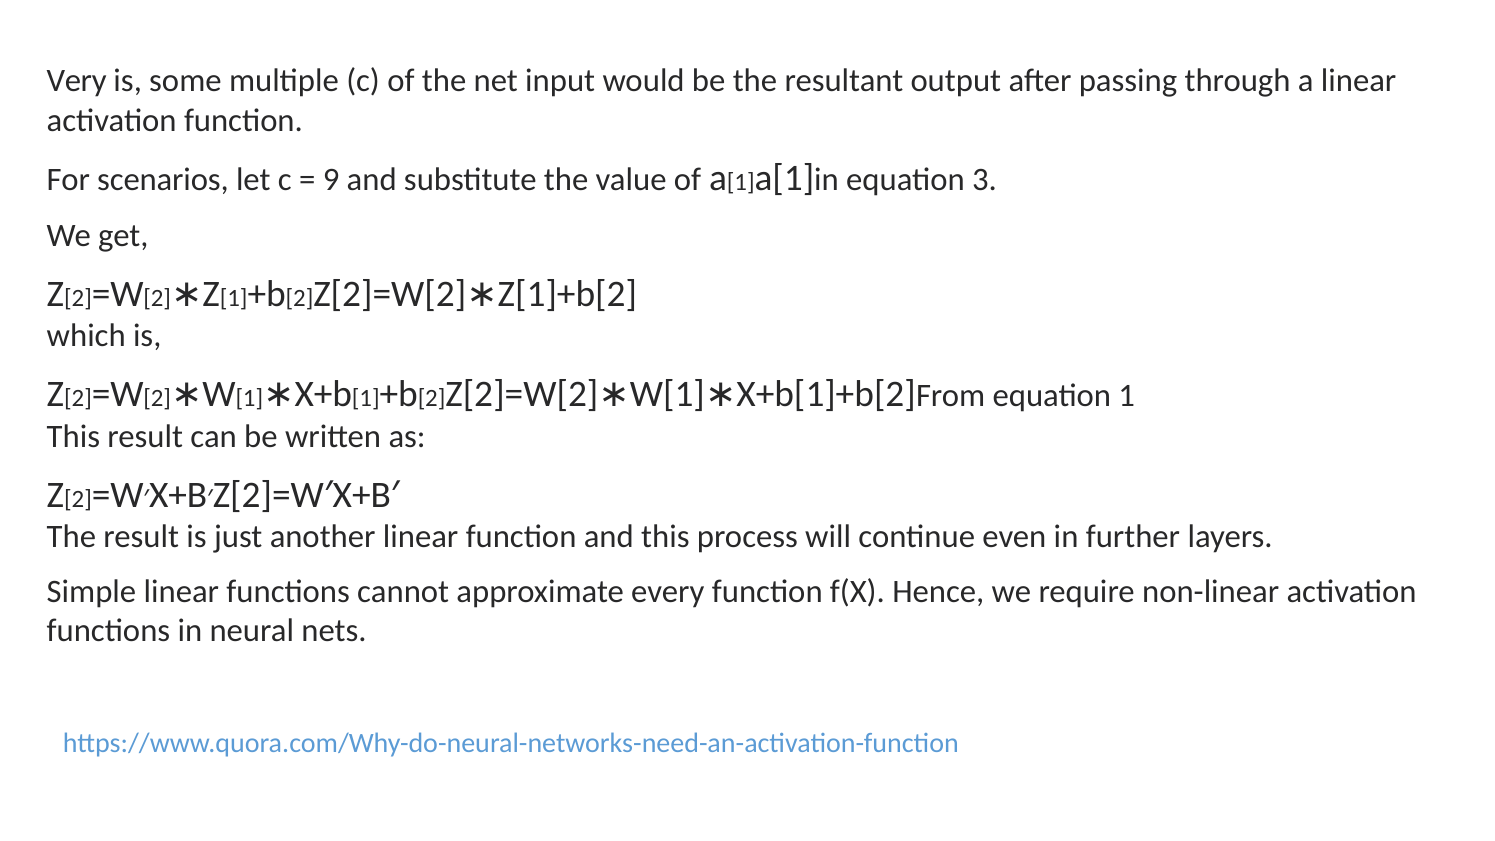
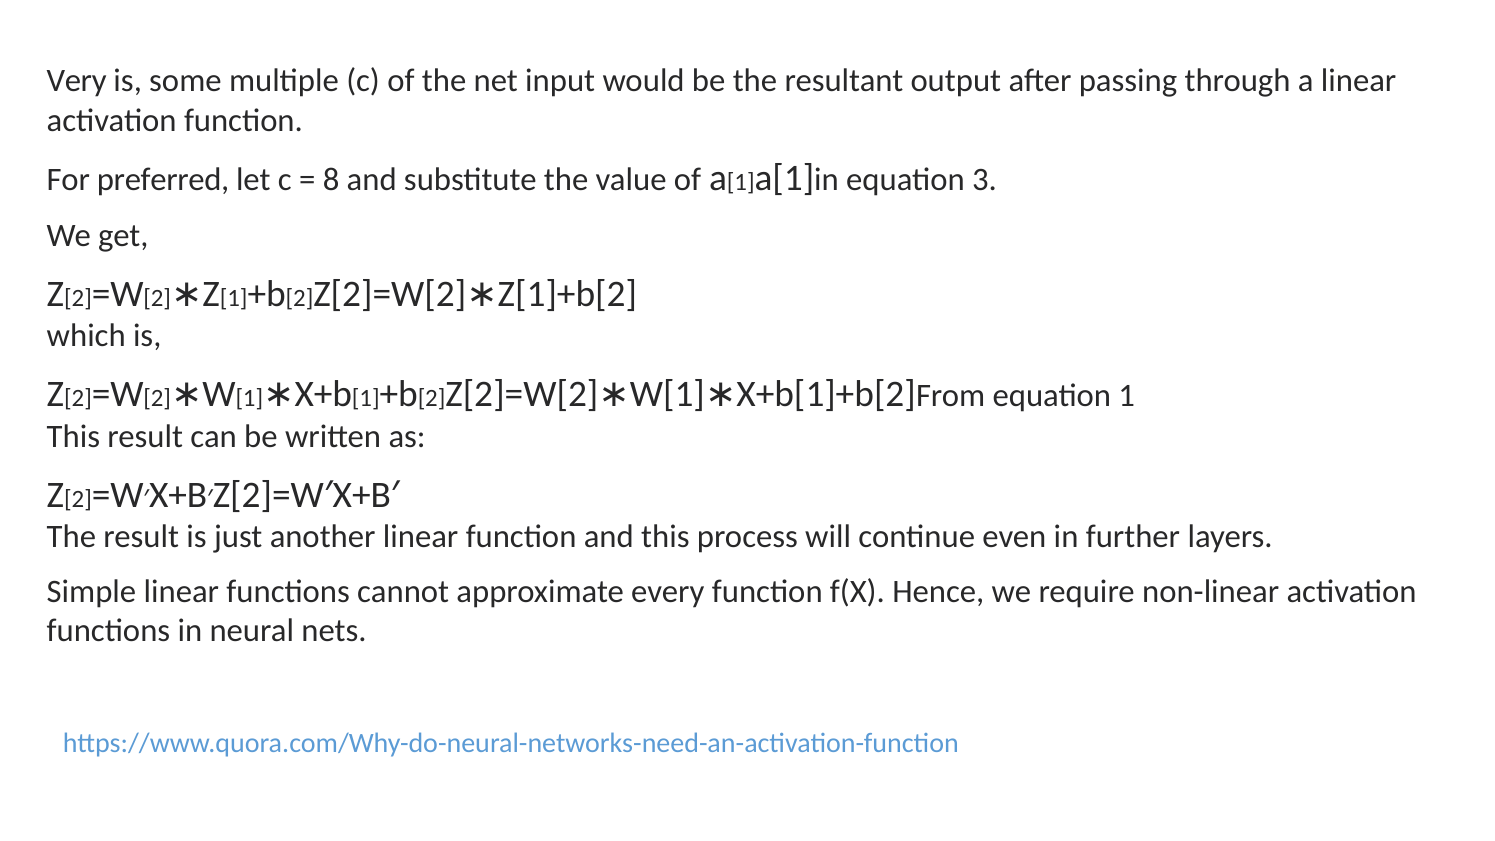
scenarios: scenarios -> preferred (163, 180)
9: 9 -> 8 (331, 180)
